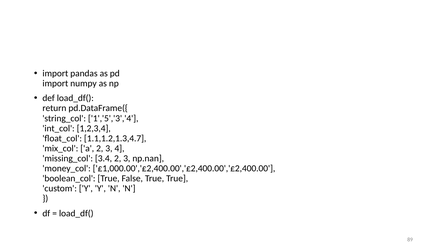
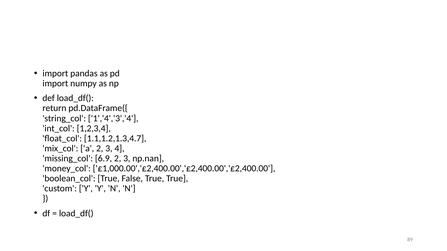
1','5','3','4: 1','5','3','4 -> 1','4','3','4 (113, 118)
3.4: 3.4 -> 6.9 (104, 159)
